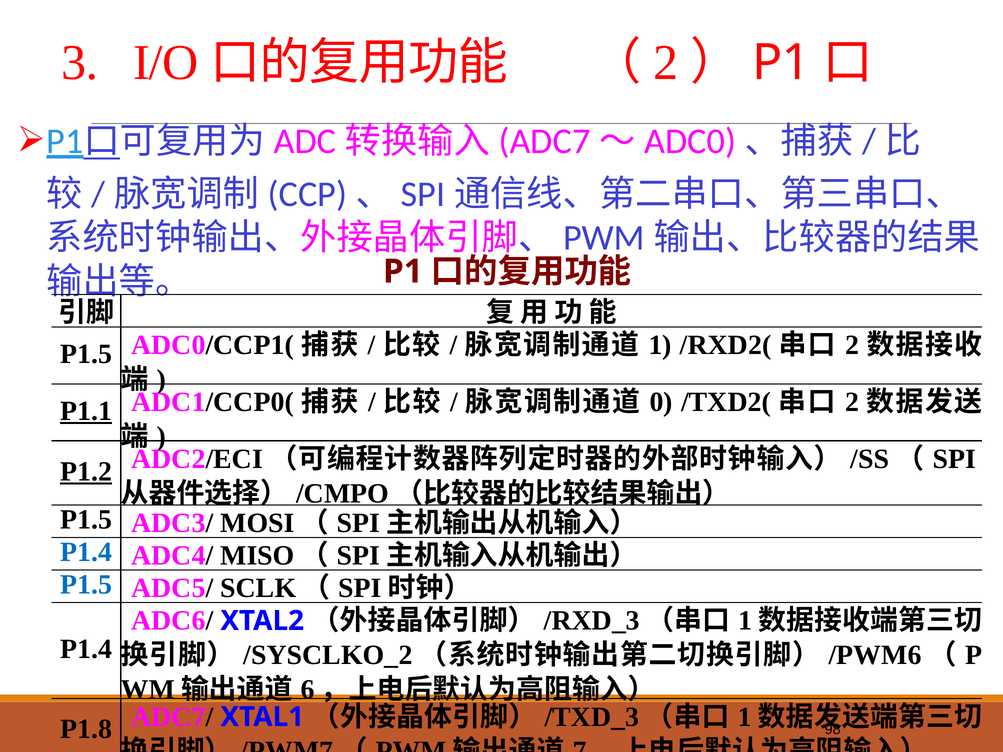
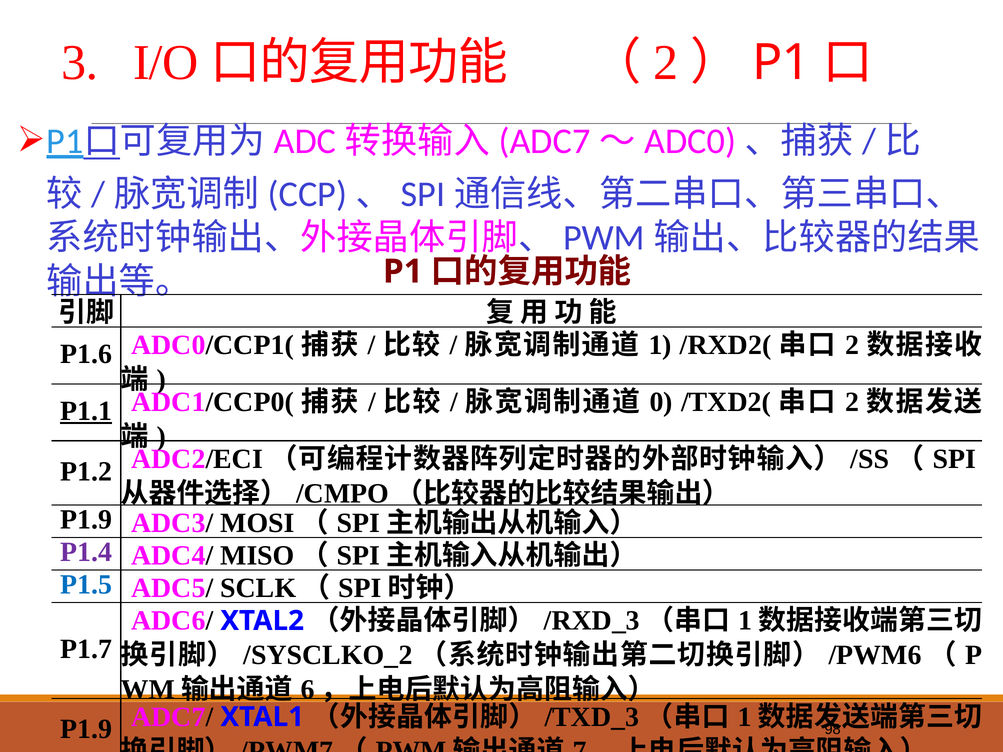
P1.5: P1.5 -> P1.6 (86, 354)
P1.2 underline: present -> none (86, 472)
P1.5: P1.5 -> P1.9 (86, 520)
P1.4 colour: blue -> purple (86, 552)
P1.4: P1.4 -> P1.7 (86, 649)
P1.8: P1.8 -> P1.9 (86, 729)
